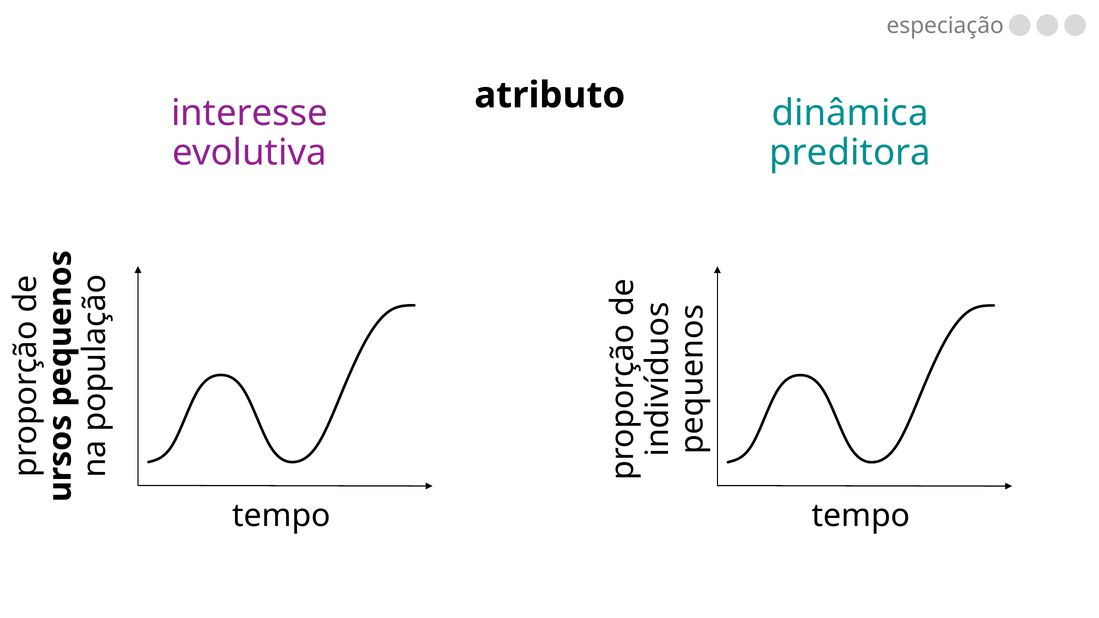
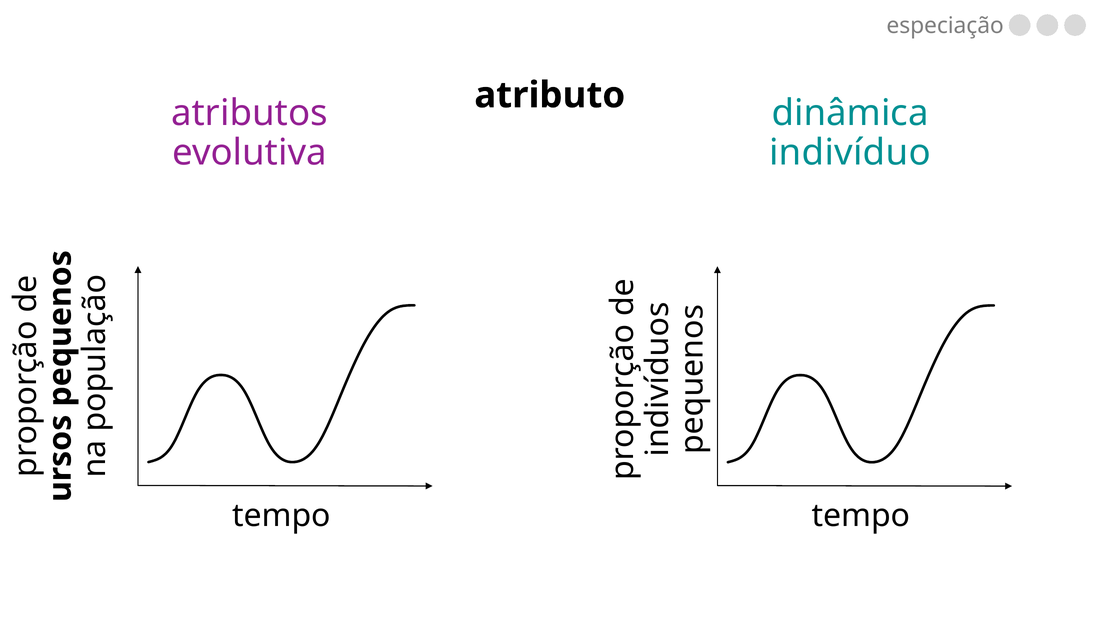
interesse: interesse -> atributos (249, 113)
preditora: preditora -> indivíduo (850, 153)
